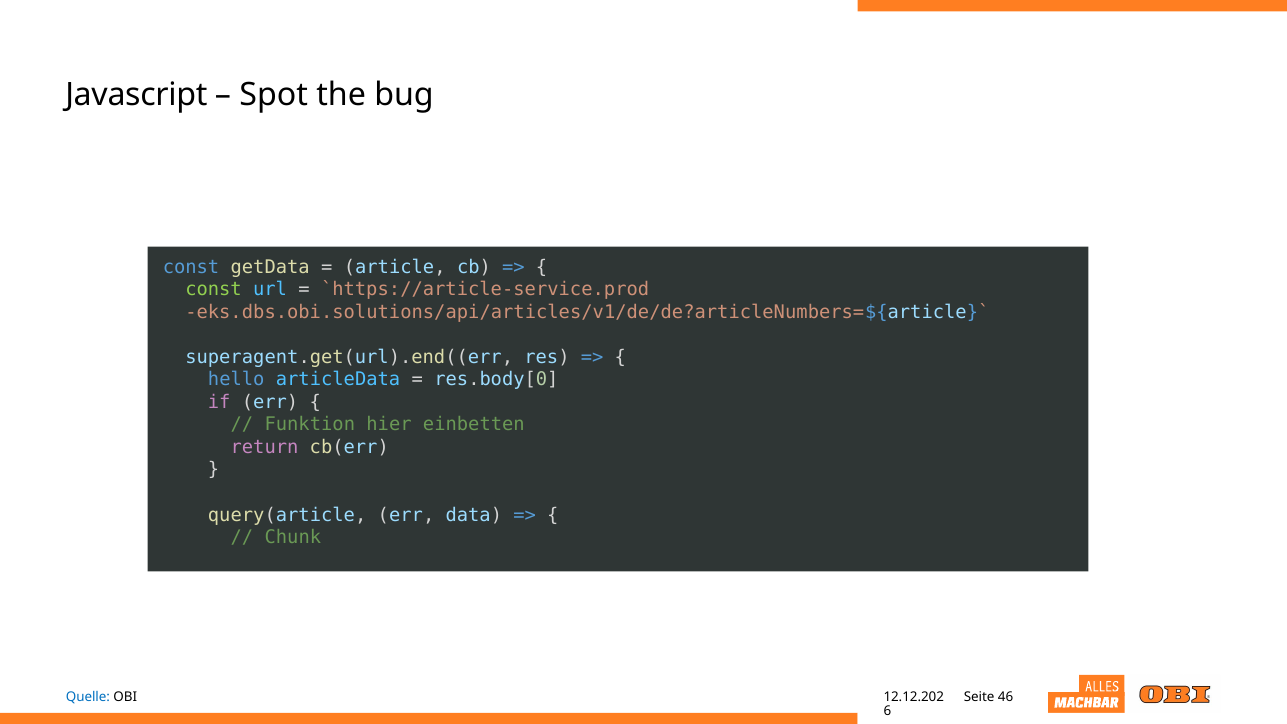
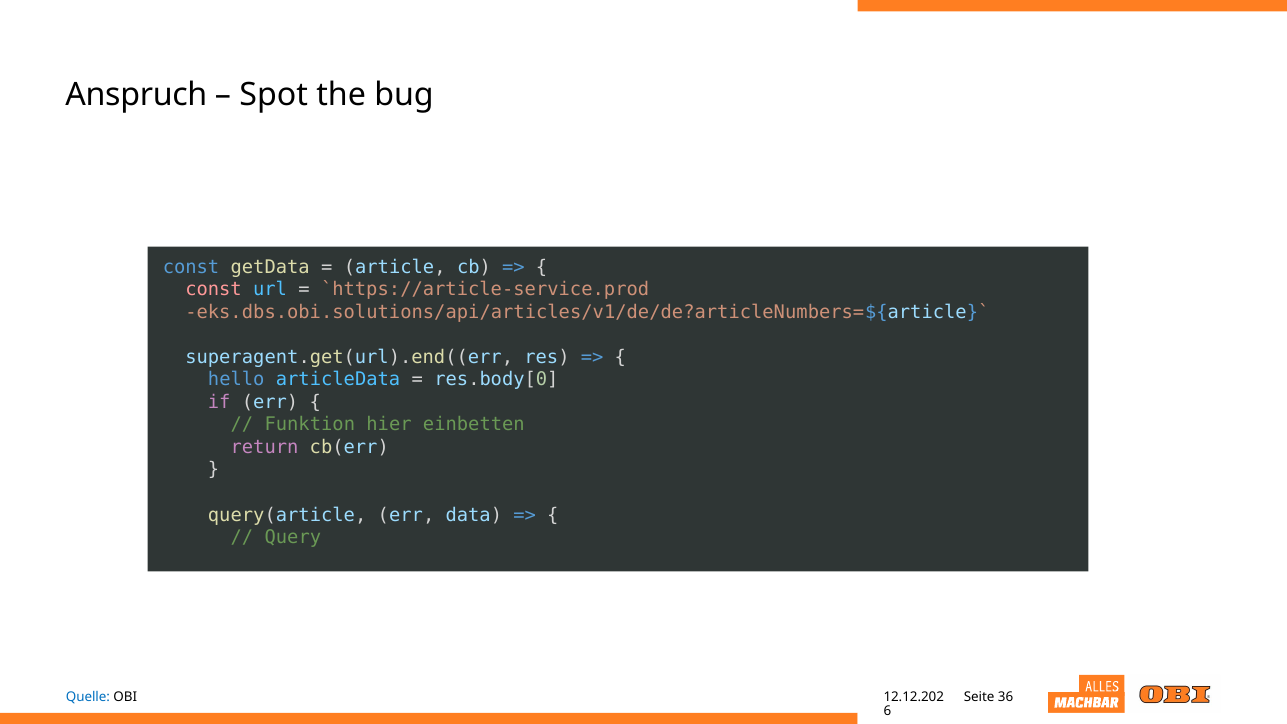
Javascript: Javascript -> Anspruch (136, 94)
const colour: light green -> pink (214, 289)
Chunk: Chunk -> Query (293, 537)
46: 46 -> 36 (1006, 697)
